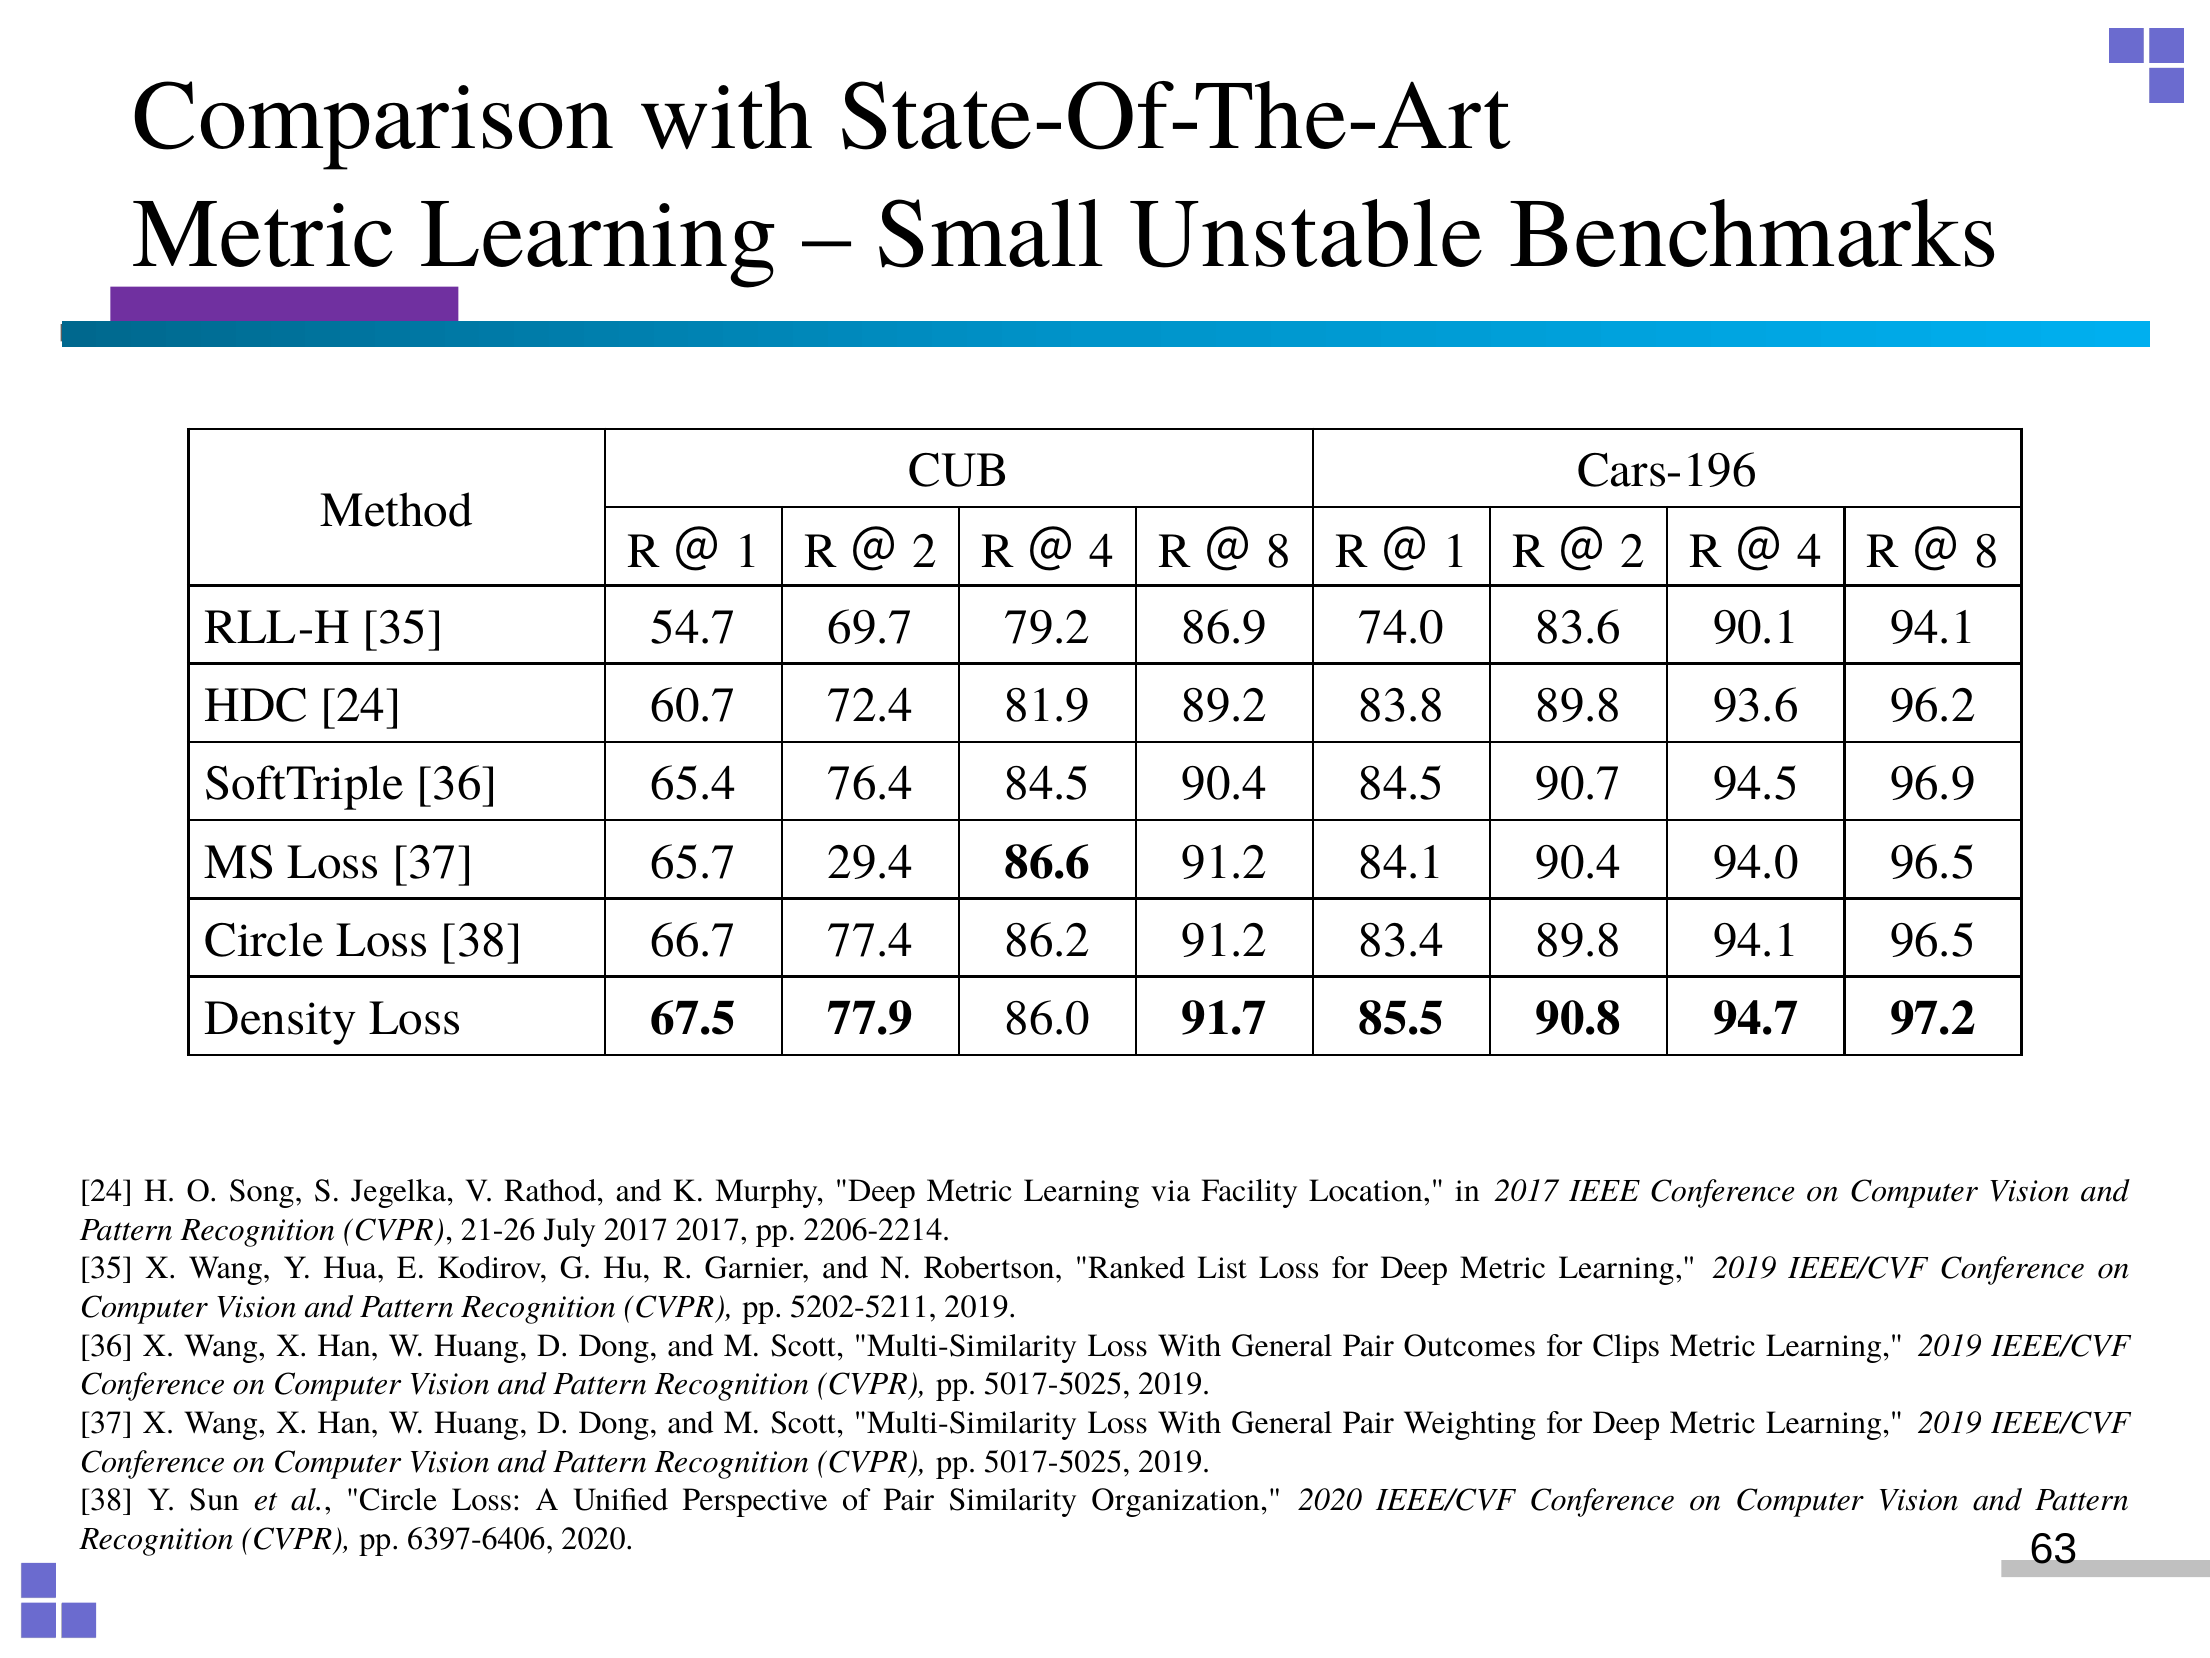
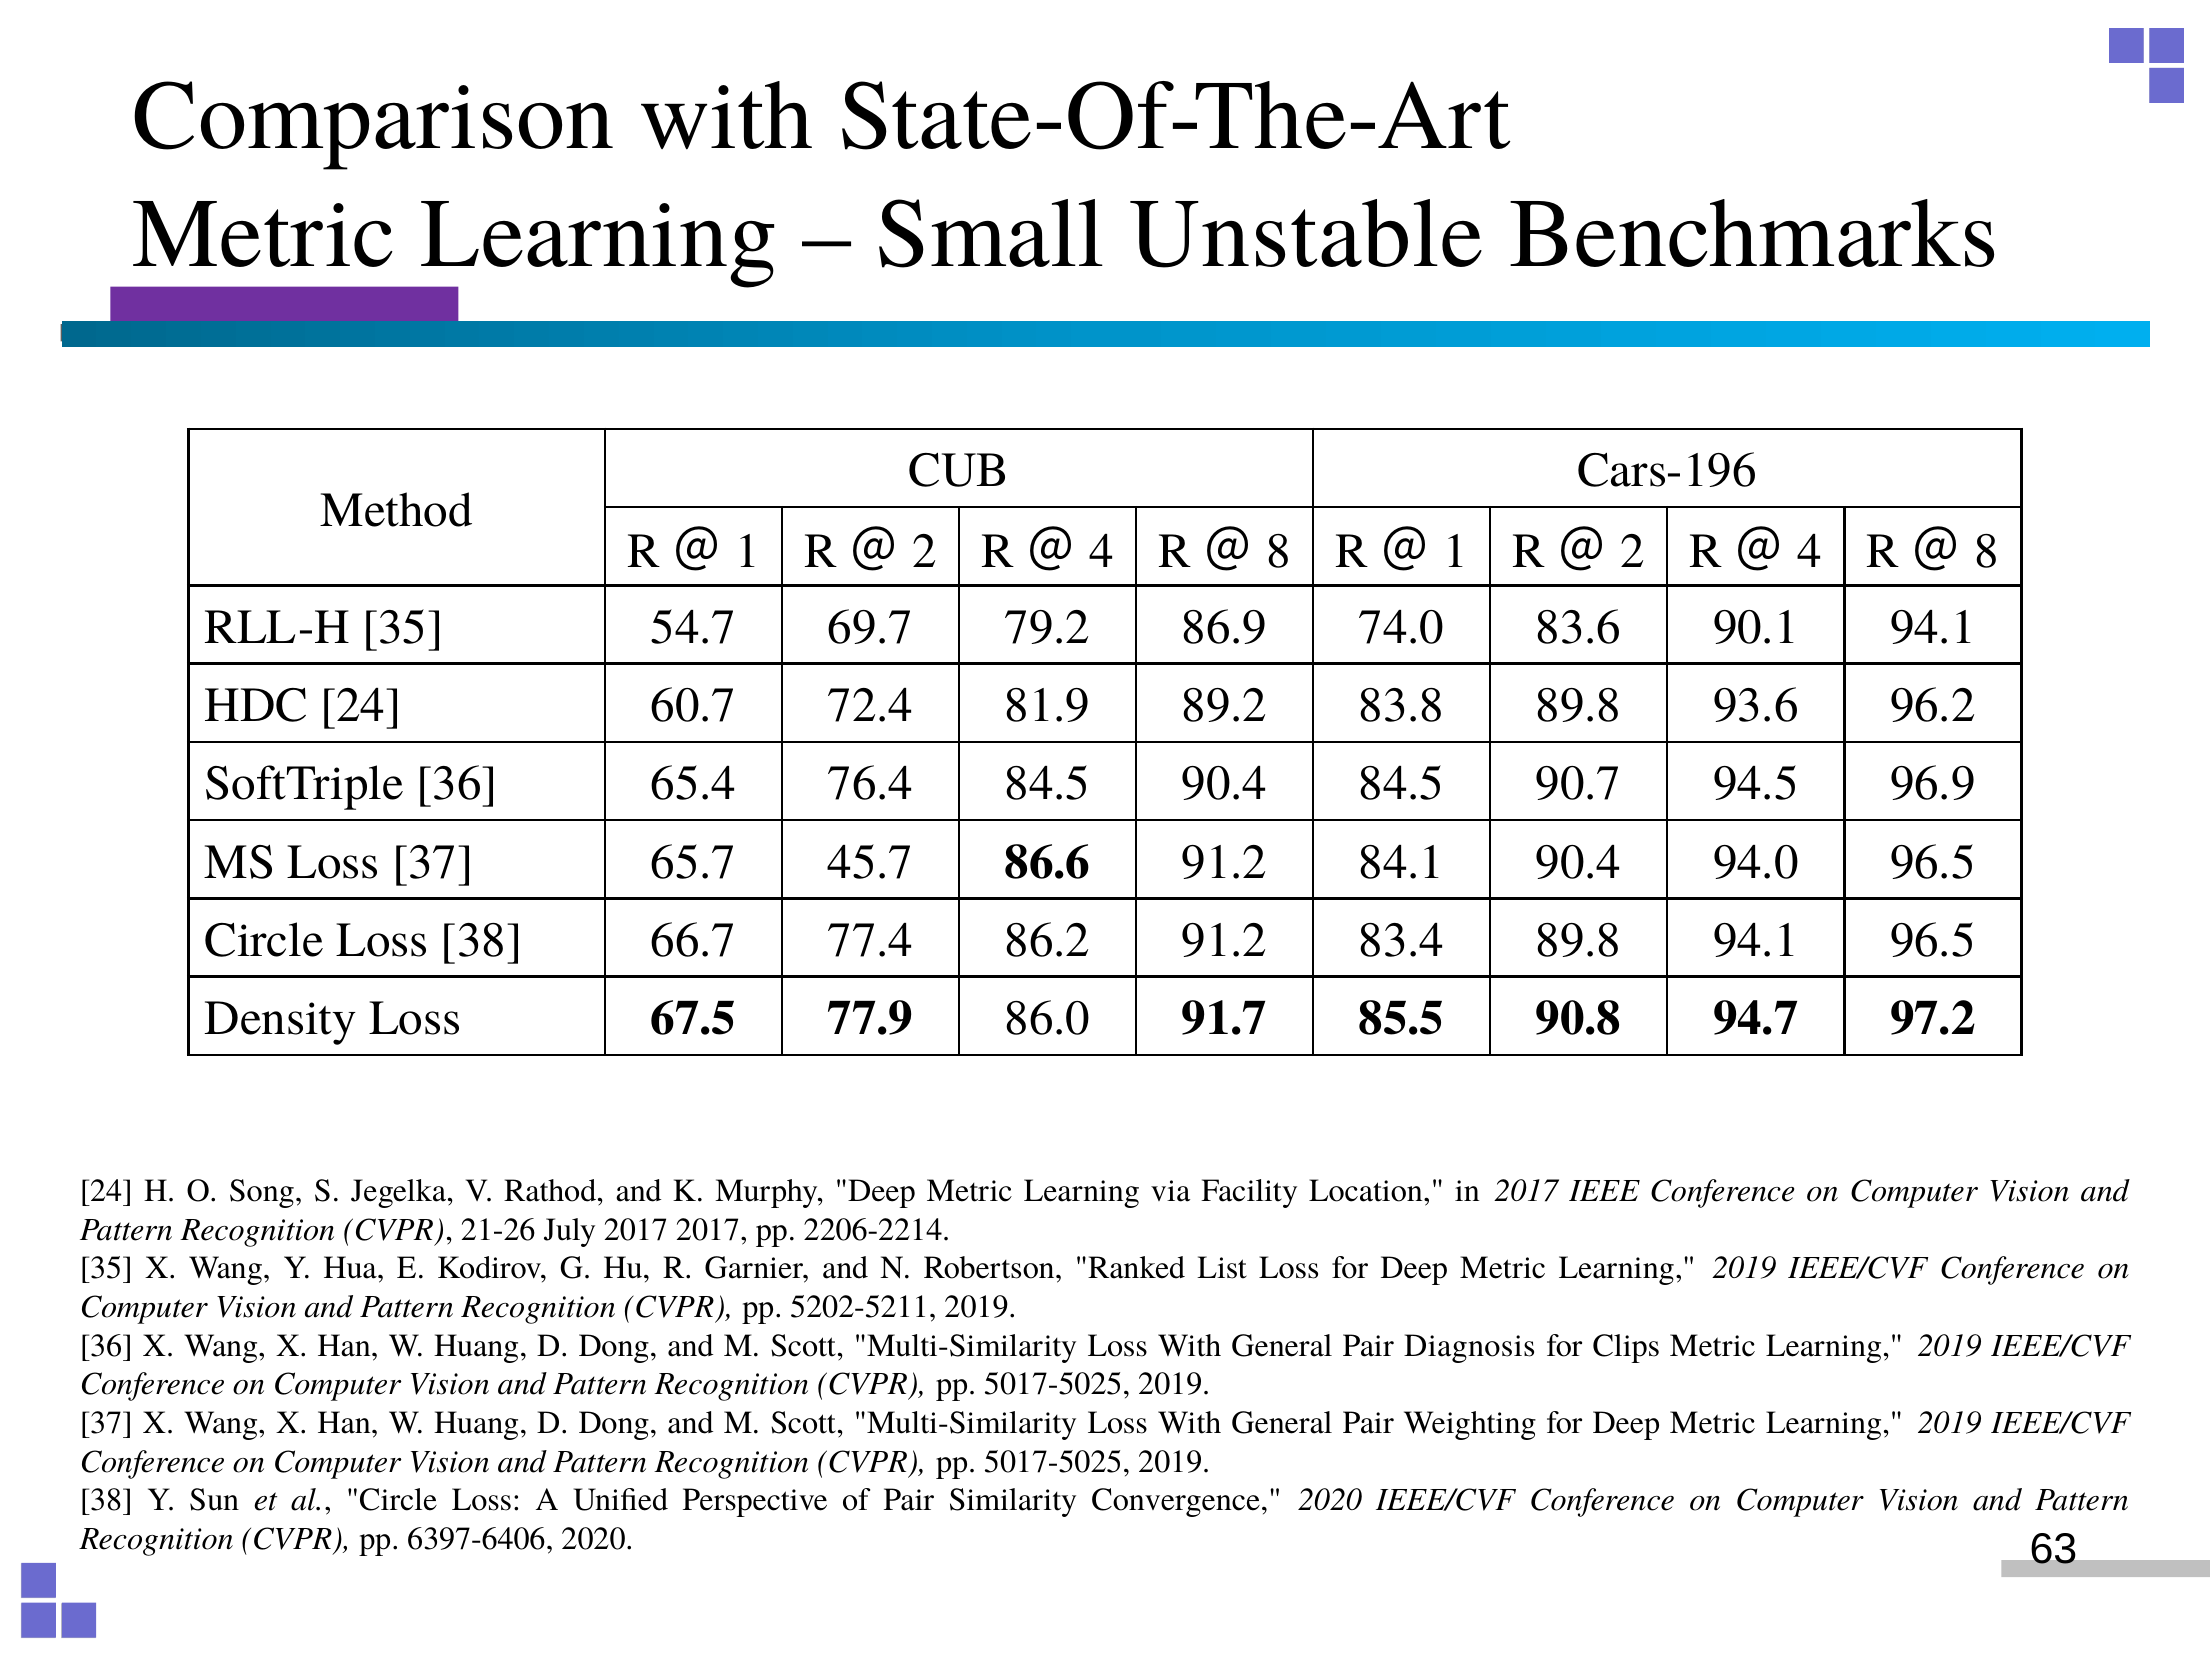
29.4: 29.4 -> 45.7 (871, 862)
Outcomes: Outcomes -> Diagnosis (1470, 1345)
Organization: Organization -> Convergence (1186, 1500)
